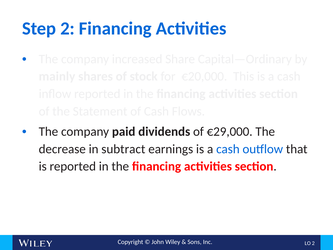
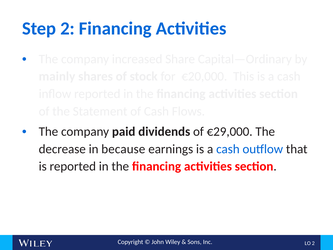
subtract: subtract -> because (123, 149)
